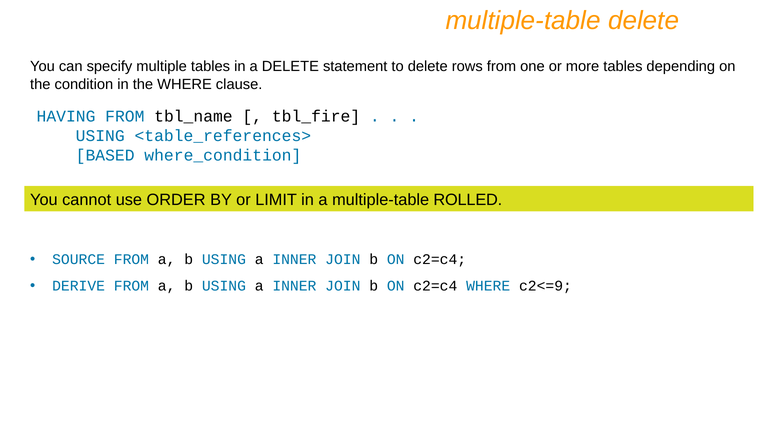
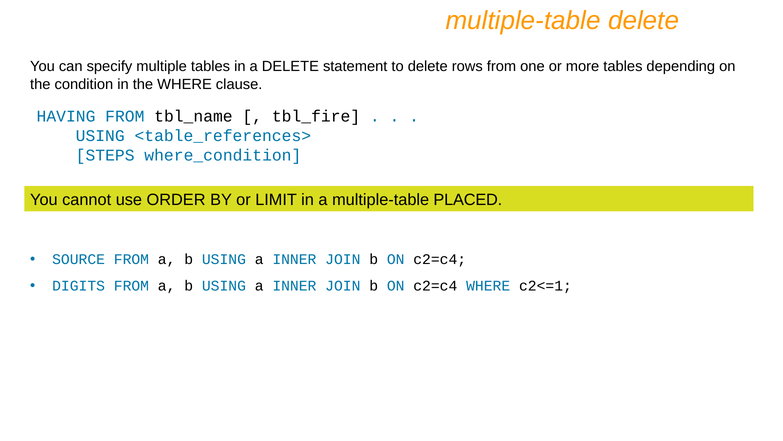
BASED: BASED -> STEPS (105, 155)
ROLLED: ROLLED -> PLACED (468, 199)
DERIVE: DERIVE -> DIGITS (79, 286)
c2<=9: c2<=9 -> c2<=1 (545, 286)
